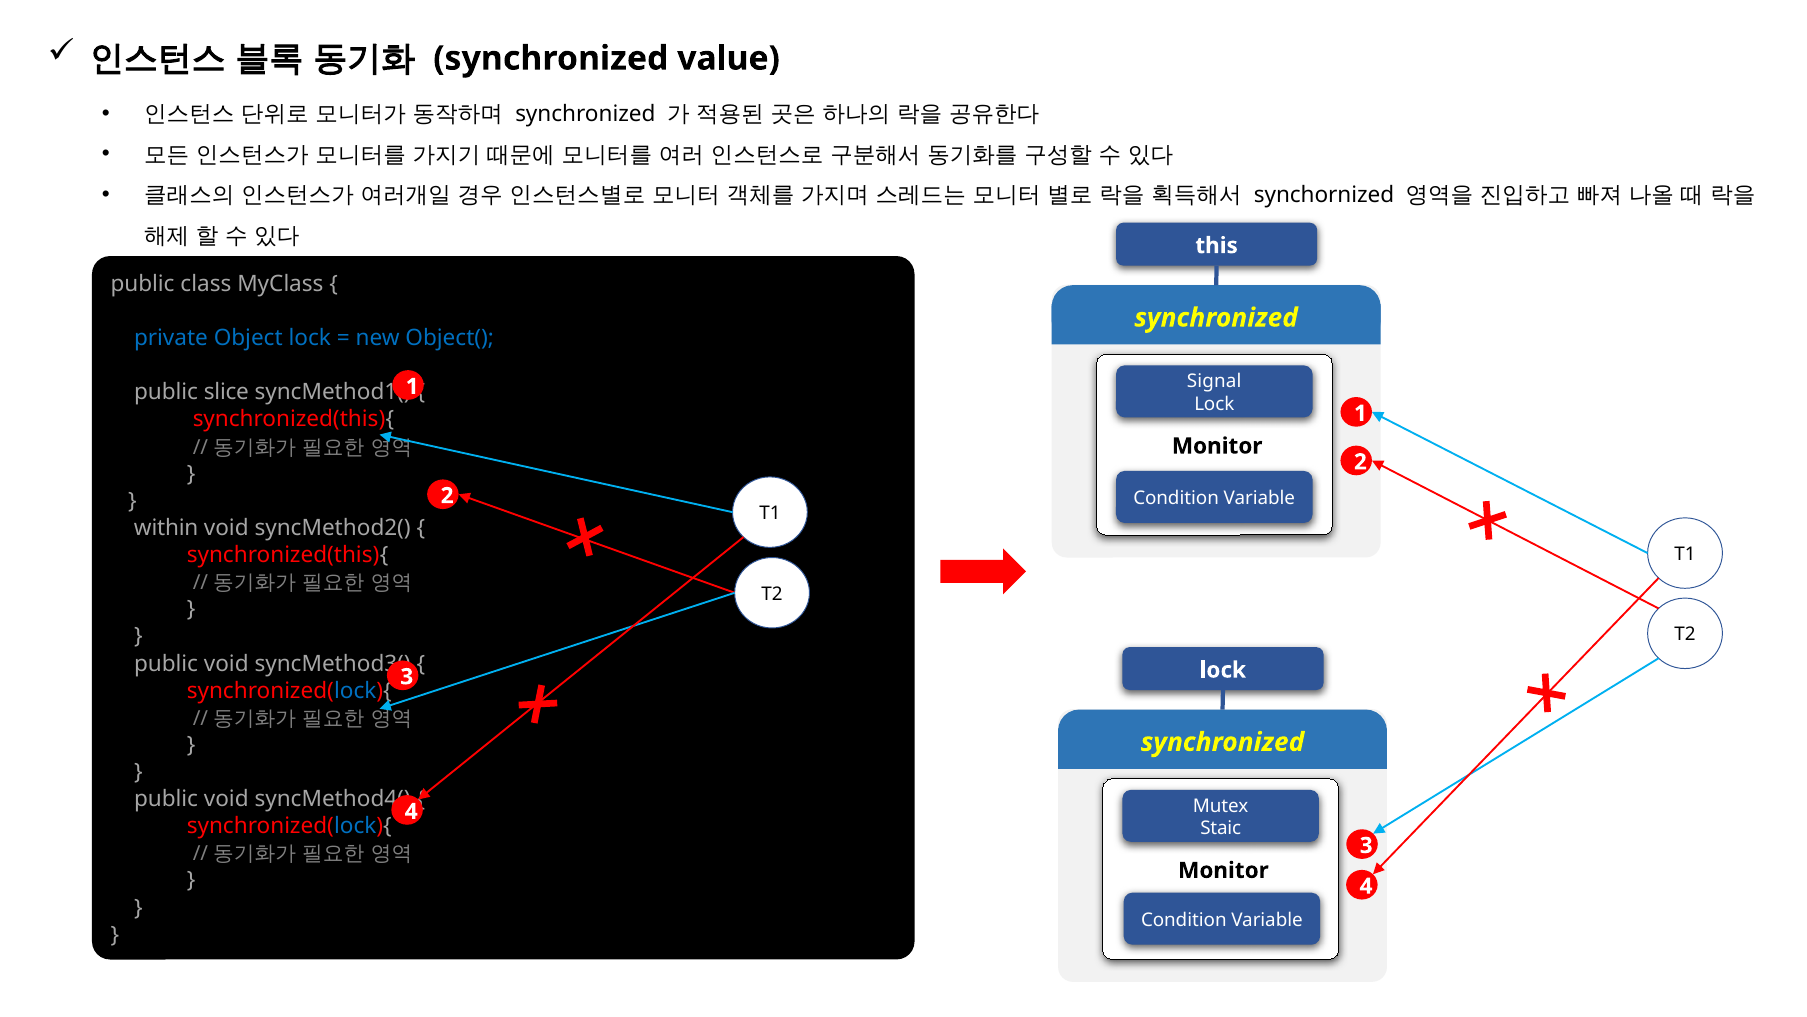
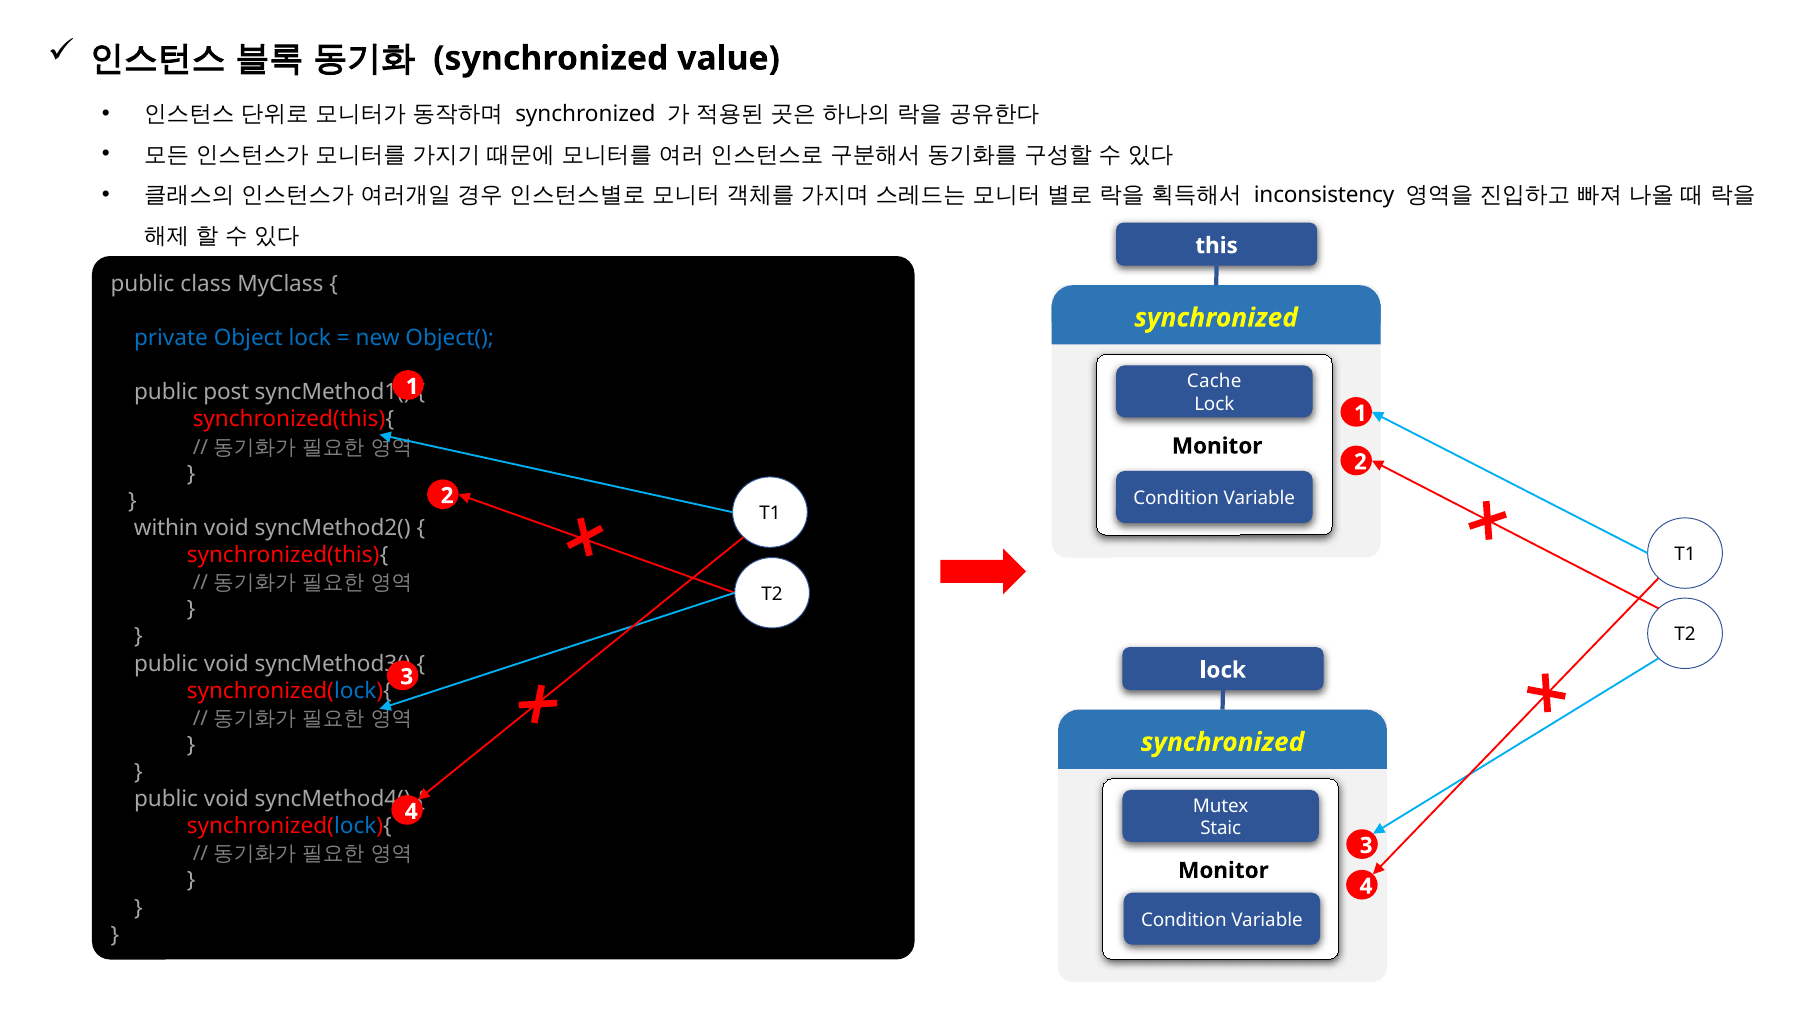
synchornized: synchornized -> inconsistency (1324, 195)
Signal: Signal -> Cache (1214, 381)
slice: slice -> post (226, 392)
